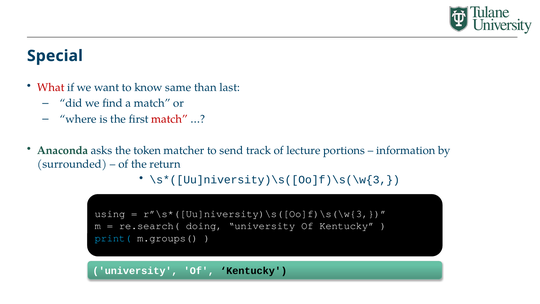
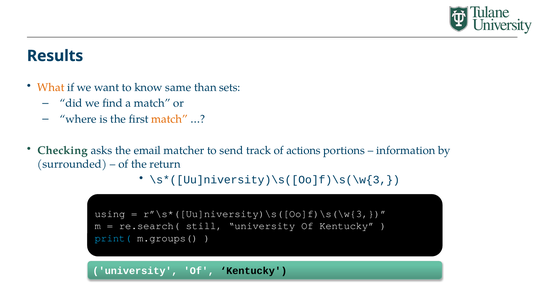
Special: Special -> Results (55, 56)
What colour: red -> orange (51, 87)
last: last -> sets (230, 87)
match colour: red -> orange (169, 119)
Anaconda: Anaconda -> Checking (63, 150)
token: token -> email (147, 150)
lecture: lecture -> actions (304, 150)
doing: doing -> still (204, 226)
